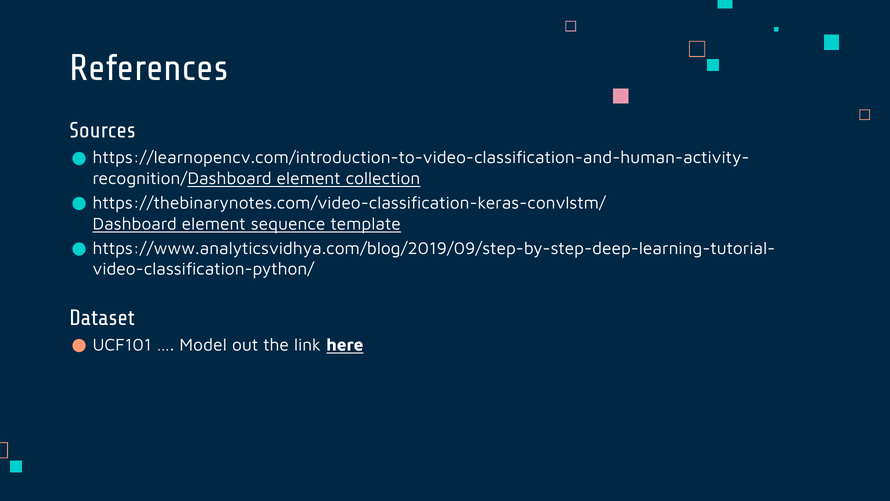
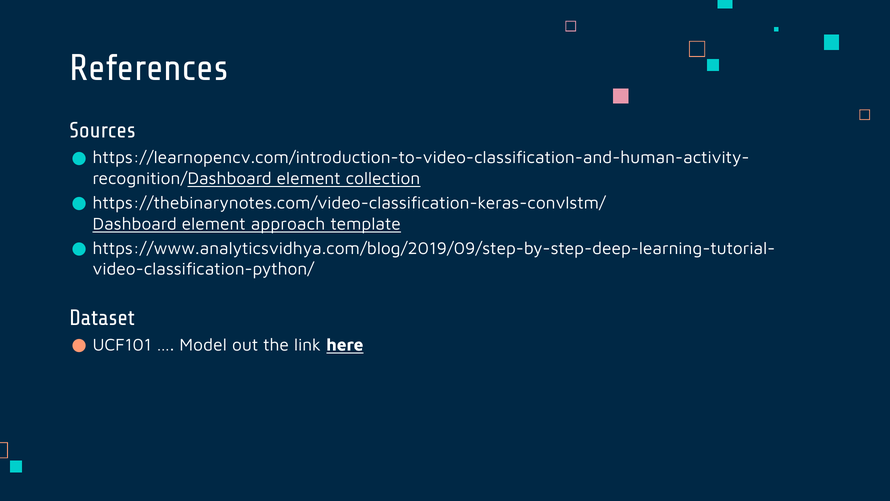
sequence: sequence -> approach (288, 224)
